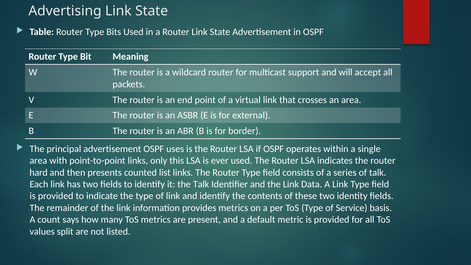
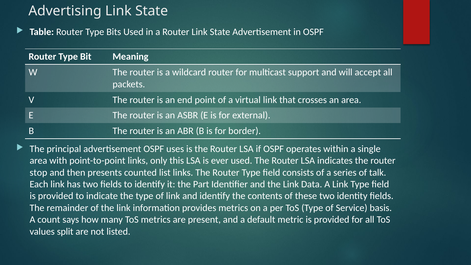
hard: hard -> stop (38, 172)
the Talk: Talk -> Part (201, 184)
